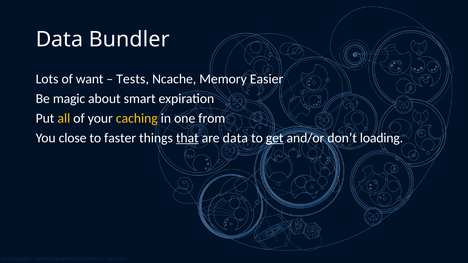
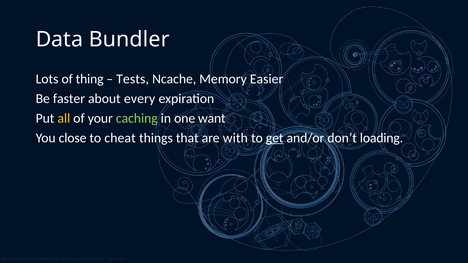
want: want -> thing (90, 79)
magic: magic -> faster (69, 99)
smart: smart -> every (140, 99)
caching colour: yellow -> light green (137, 118)
from: from -> want (212, 118)
faster: faster -> cheat (120, 138)
that underline: present -> none (187, 138)
are data: data -> with (235, 138)
